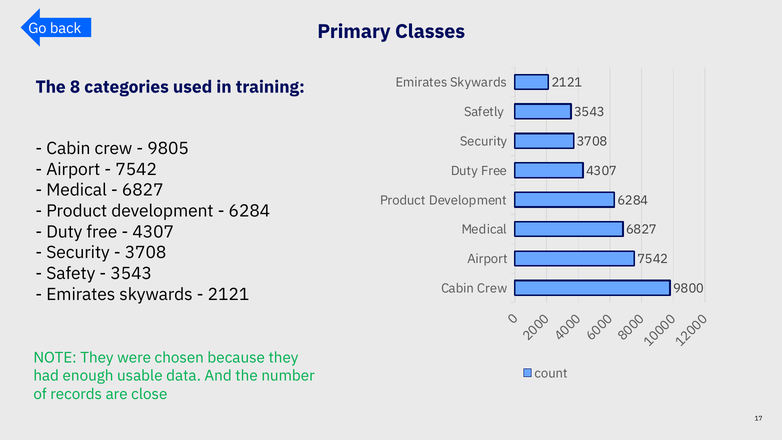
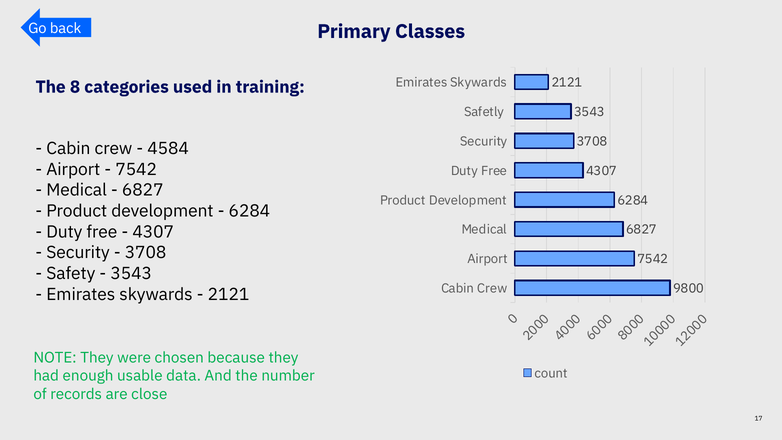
9805: 9805 -> 4584 (168, 148)
